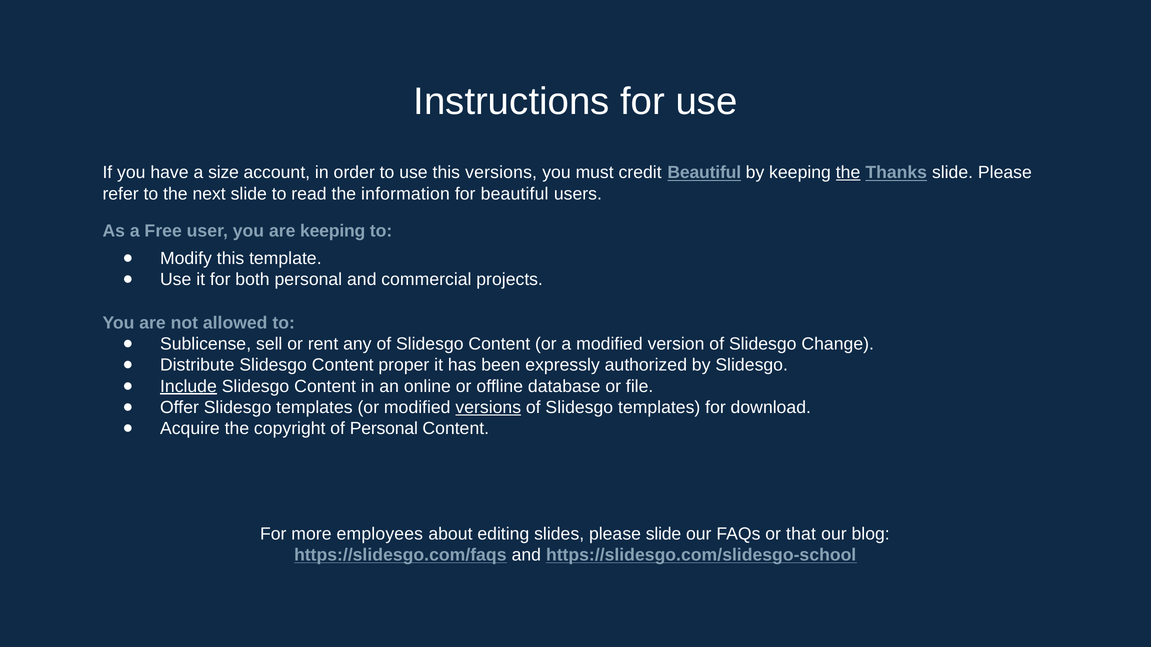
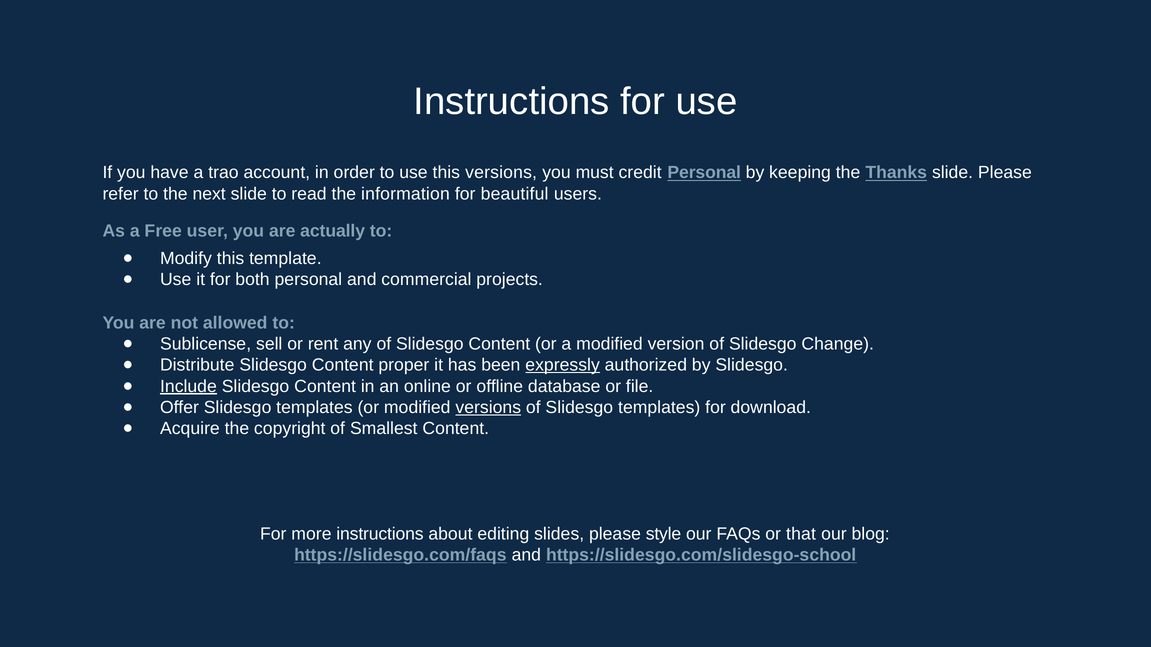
size: size -> trao (223, 173)
credit Beautiful: Beautiful -> Personal (704, 173)
the underline: present -> none (848, 173)
are keeping: keeping -> actually (333, 231)
expressly underline: none -> present (563, 365)
of Personal: Personal -> Smallest (384, 429)
more employees: employees -> instructions (380, 534)
please slide: slide -> style (664, 534)
